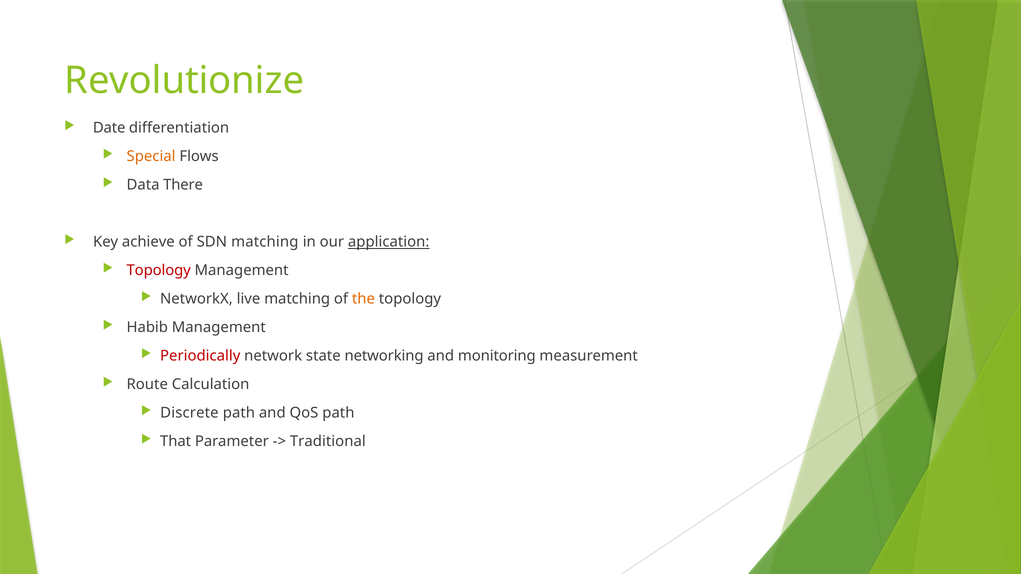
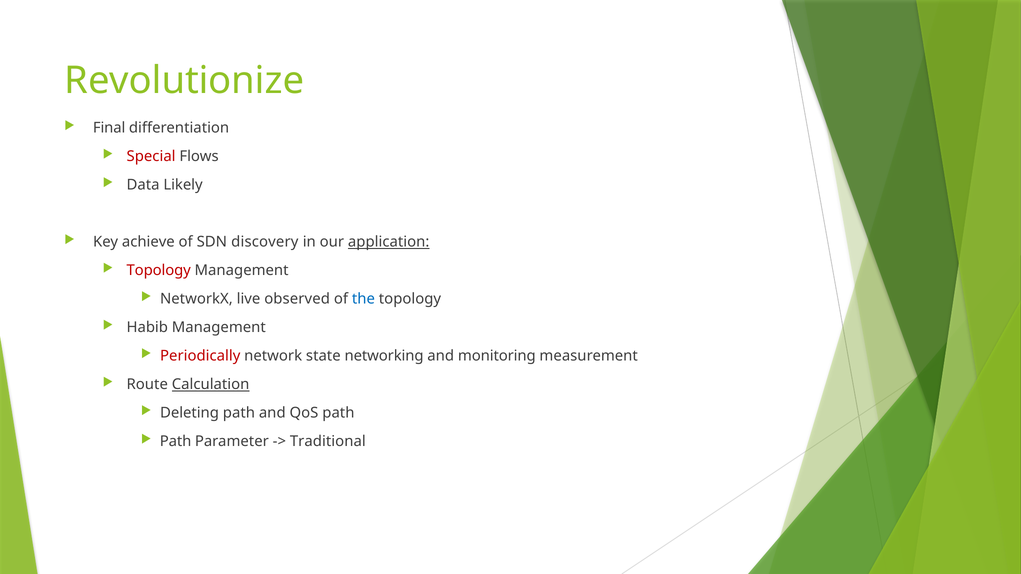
Date: Date -> Final (109, 128)
Special colour: orange -> red (151, 156)
There: There -> Likely (183, 185)
SDN matching: matching -> discovery (265, 242)
live matching: matching -> observed (297, 299)
the colour: orange -> blue (363, 299)
Calculation underline: none -> present (211, 385)
Discrete: Discrete -> Deleting (190, 413)
That: That -> Path (176, 442)
